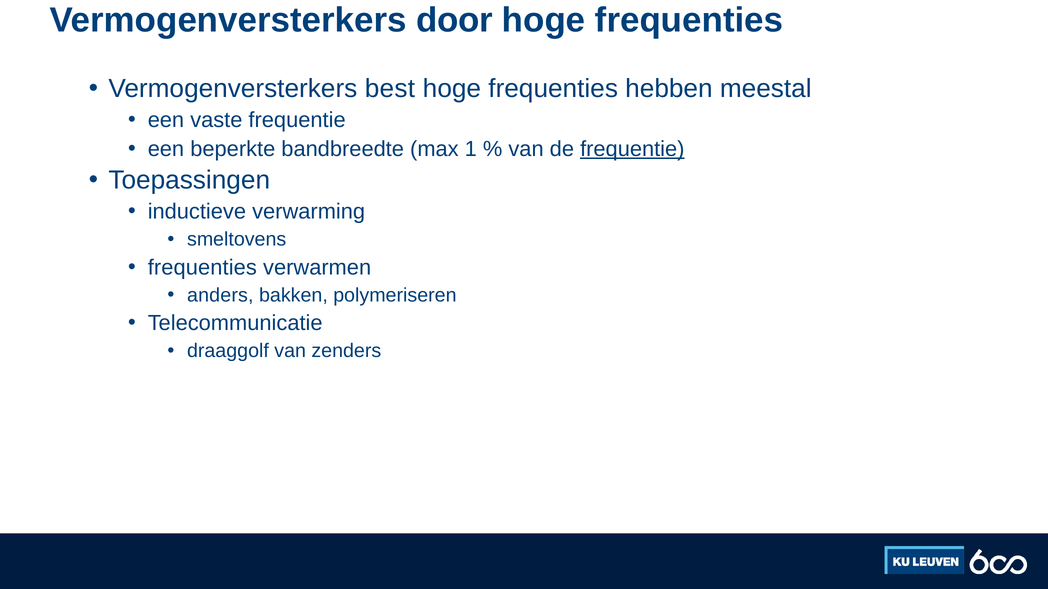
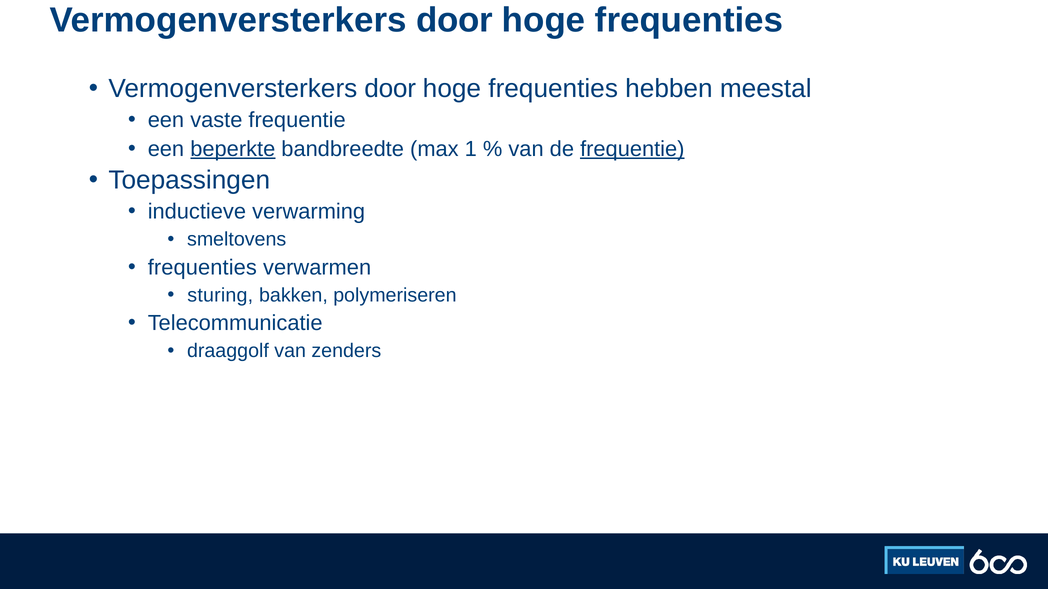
best: best -> door (390, 89)
beperkte underline: none -> present (233, 149)
anders: anders -> sturing (220, 295)
